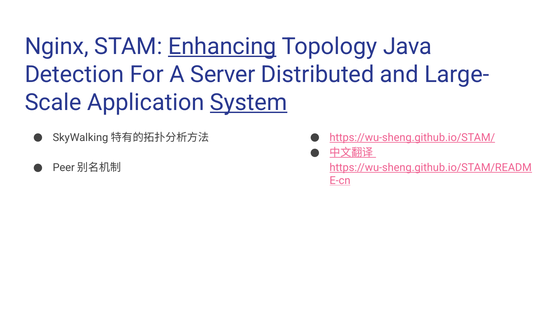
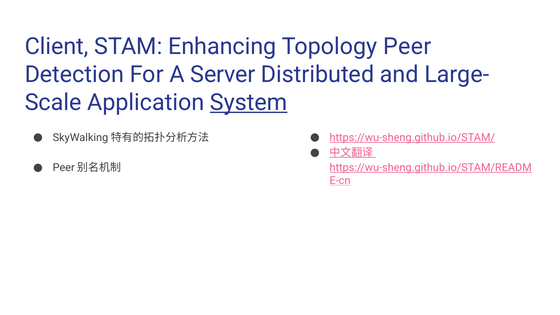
Nginx: Nginx -> Client (57, 46)
Enhancing underline: present -> none (222, 46)
Java: Java -> Peer (407, 46)
